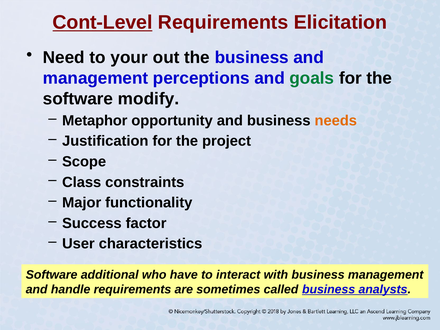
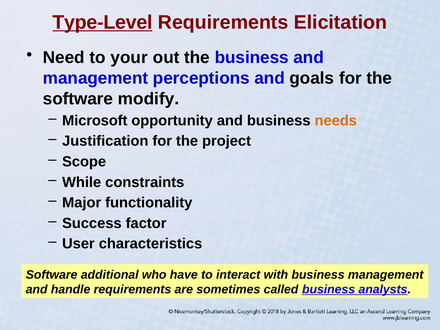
Cont-Level: Cont-Level -> Type-Level (103, 22)
goals colour: green -> black (312, 78)
Metaphor: Metaphor -> Microsoft (95, 121)
Class: Class -> While (82, 182)
